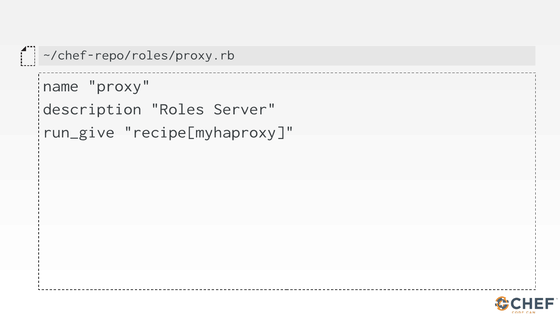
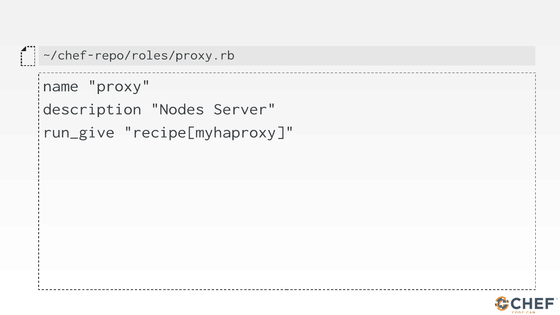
Roles: Roles -> Nodes (177, 109)
